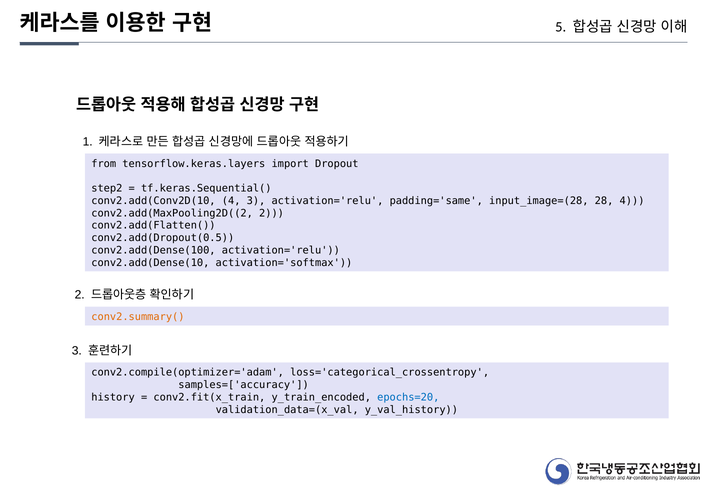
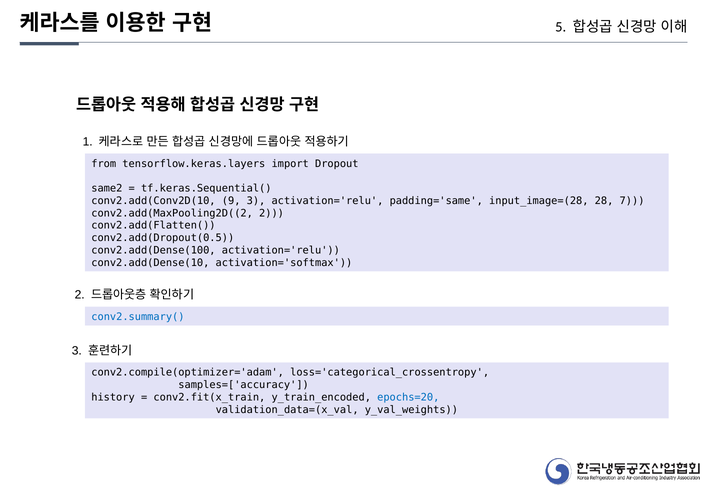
step2: step2 -> same2 (107, 189)
conv2.add(Conv2D(10 4: 4 -> 9 (231, 201)
28 4: 4 -> 7 (632, 201)
conv2.summary( colour: orange -> blue (138, 317)
y_val_history: y_val_history -> y_val_weights (411, 410)
